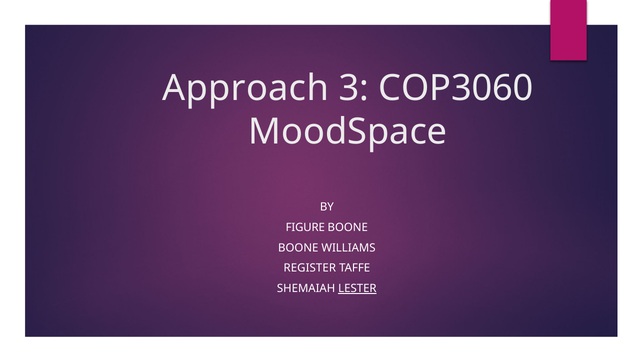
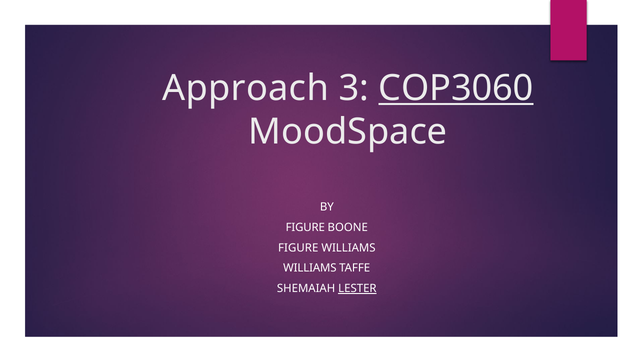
COP3060 underline: none -> present (456, 88)
BOONE: BOONE -> FIGURE (298, 248)
REGISTER: REGISTER -> WILLIAMS (310, 268)
